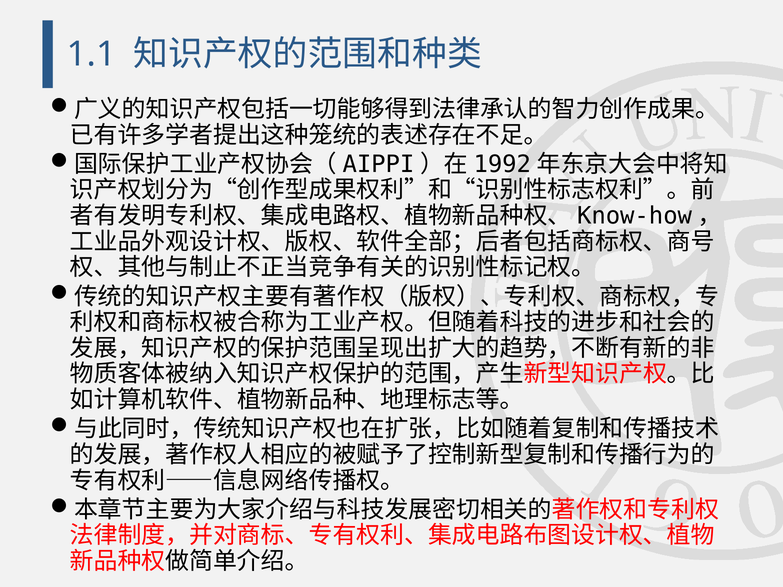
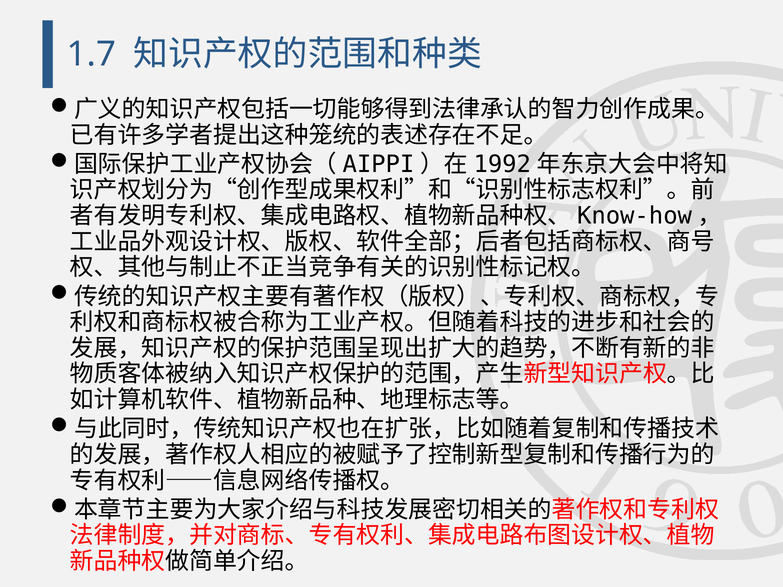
1.1: 1.1 -> 1.7 (91, 54)
